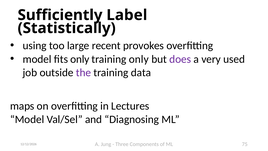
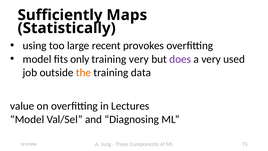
Label: Label -> Maps (127, 15)
training only: only -> very (139, 59)
the colour: purple -> orange (84, 72)
maps: maps -> value (22, 106)
